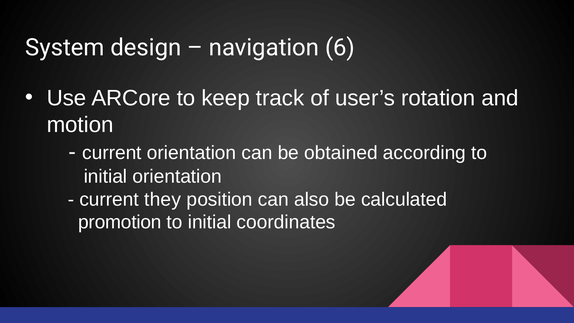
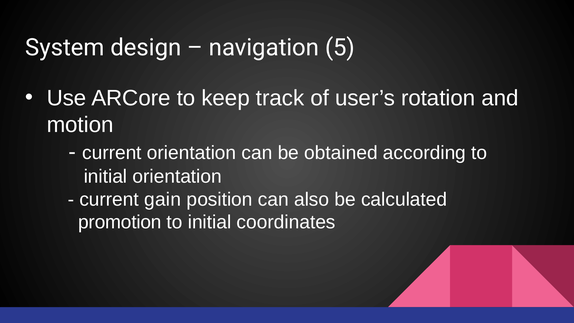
6: 6 -> 5 (340, 47)
they: they -> gain (163, 199)
